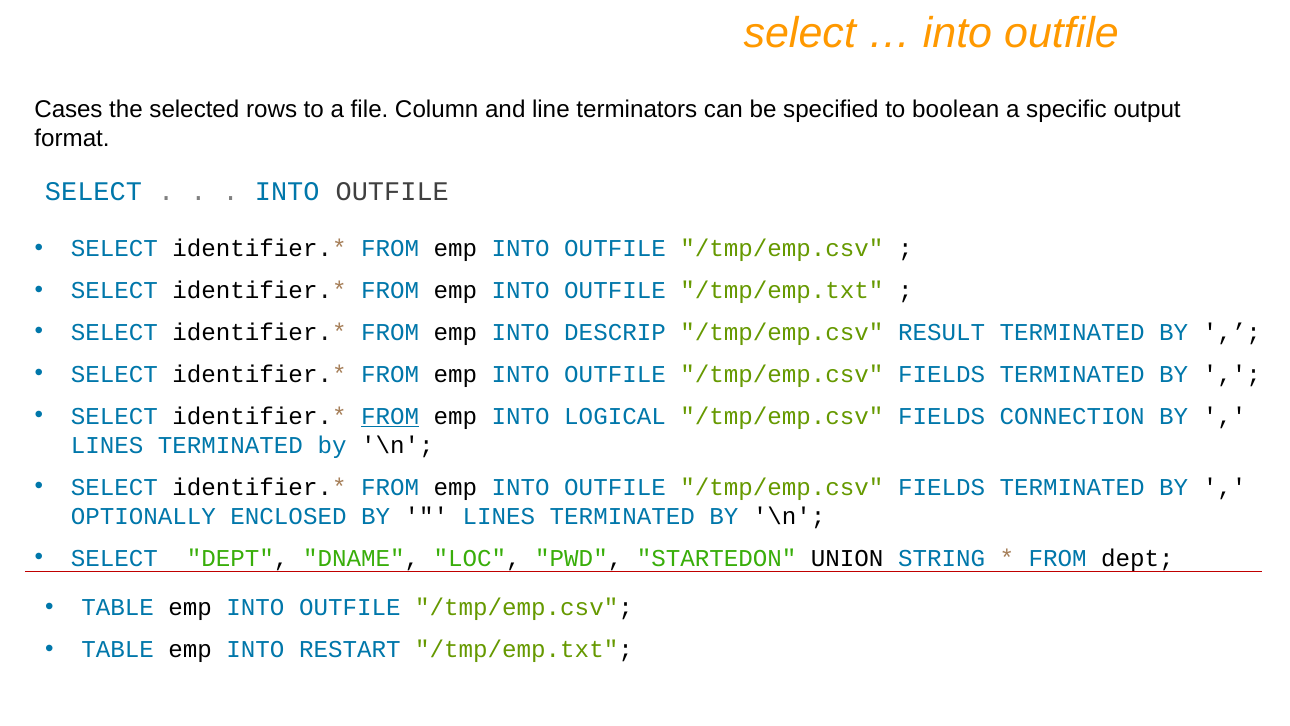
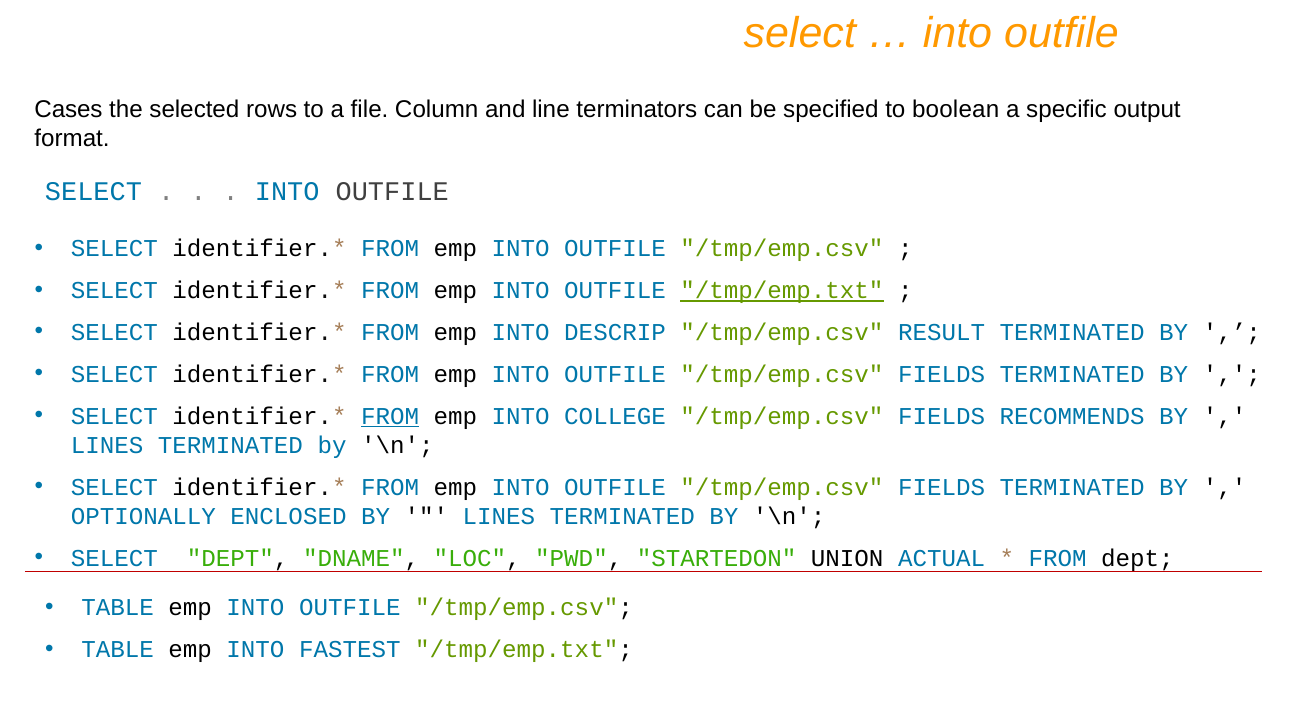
/tmp/emp.txt underline: none -> present (782, 290)
LOGICAL: LOGICAL -> COLLEGE (615, 416)
CONNECTION: CONNECTION -> RECOMMENDS (1072, 416)
STRING: STRING -> ACTUAL (942, 558)
RESTART: RESTART -> FASTEST (350, 649)
